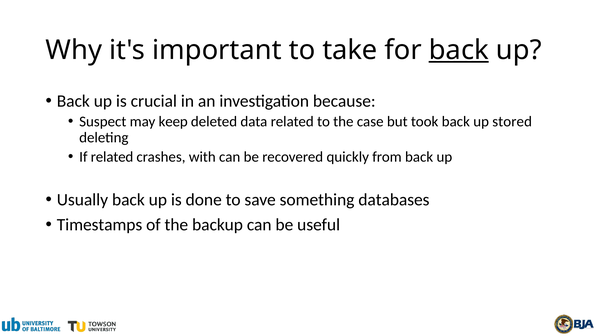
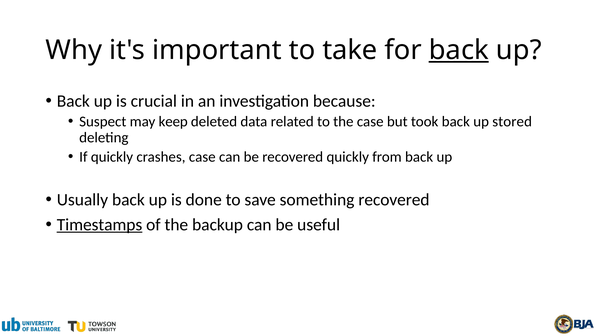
If related: related -> quickly (112, 157)
crashes with: with -> case (202, 157)
something databases: databases -> recovered (394, 200)
Timestamps underline: none -> present (100, 225)
